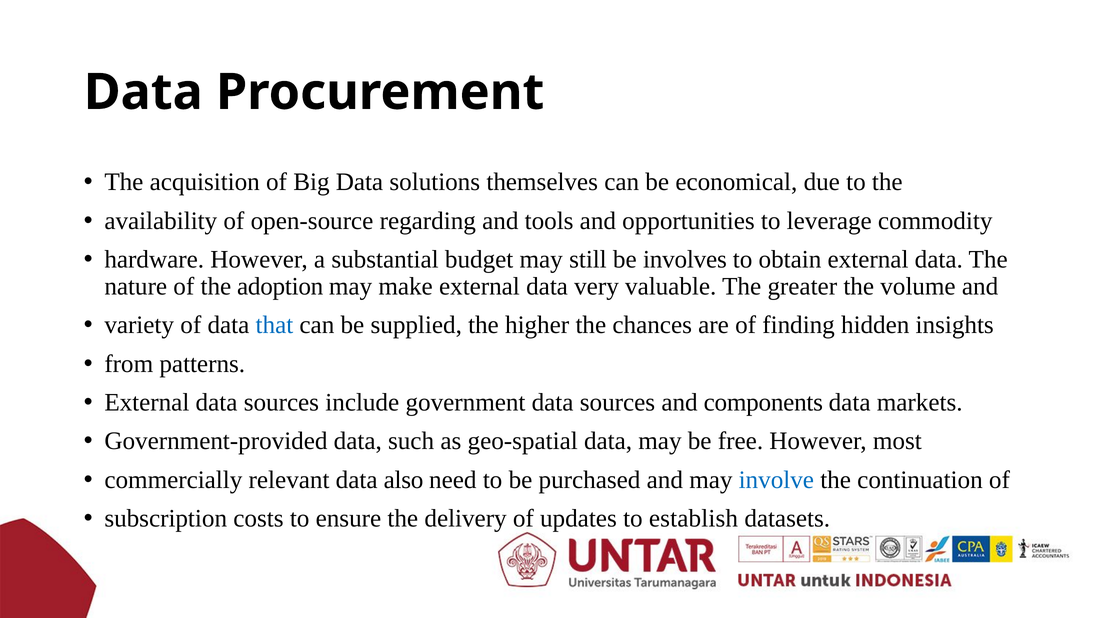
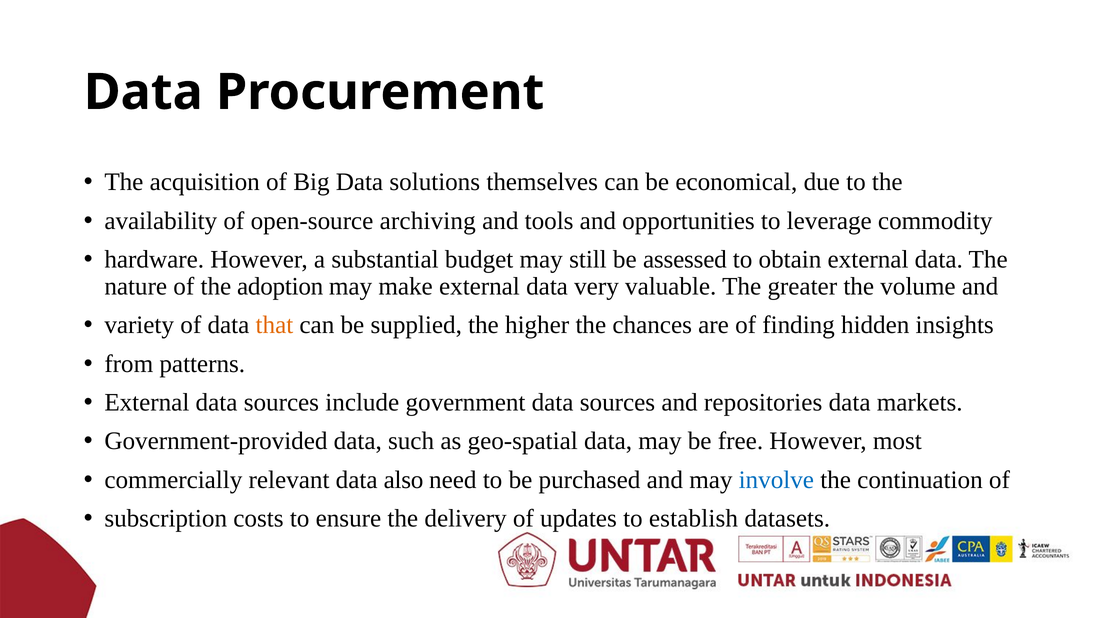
regarding: regarding -> archiving (428, 221)
involves: involves -> assessed (685, 259)
that colour: blue -> orange (274, 325)
components: components -> repositories (763, 403)
